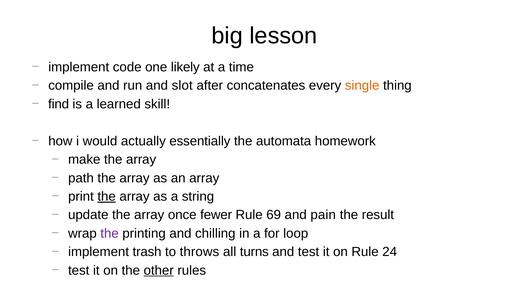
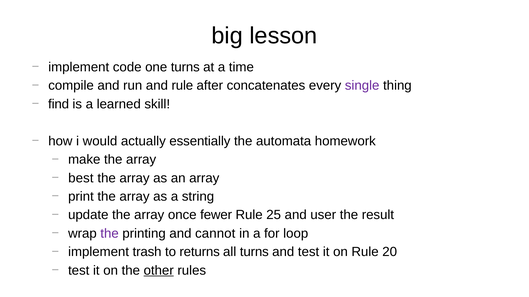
one likely: likely -> turns (185, 67)
and slot: slot -> rule (182, 86)
single colour: orange -> purple (362, 86)
path: path -> best (81, 178)
the underline: present -> none (107, 197)
69: 69 -> 25 (274, 215)
pain: pain -> user (323, 215)
chilling: chilling -> cannot (215, 234)
throws: throws -> returns (200, 252)
24: 24 -> 20 (390, 252)
